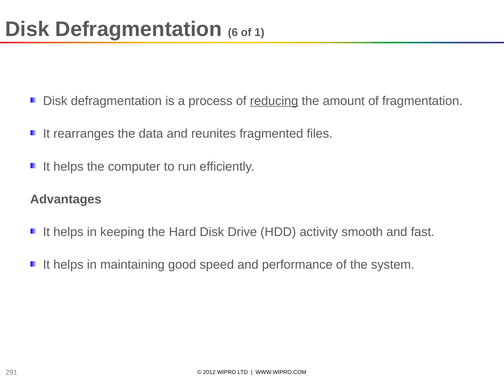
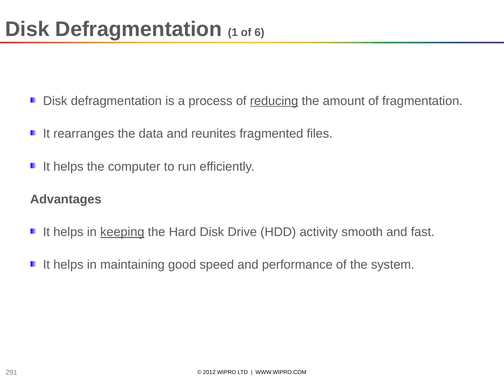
6: 6 -> 1 (233, 32)
1: 1 -> 6 (259, 32)
keeping underline: none -> present (122, 232)
